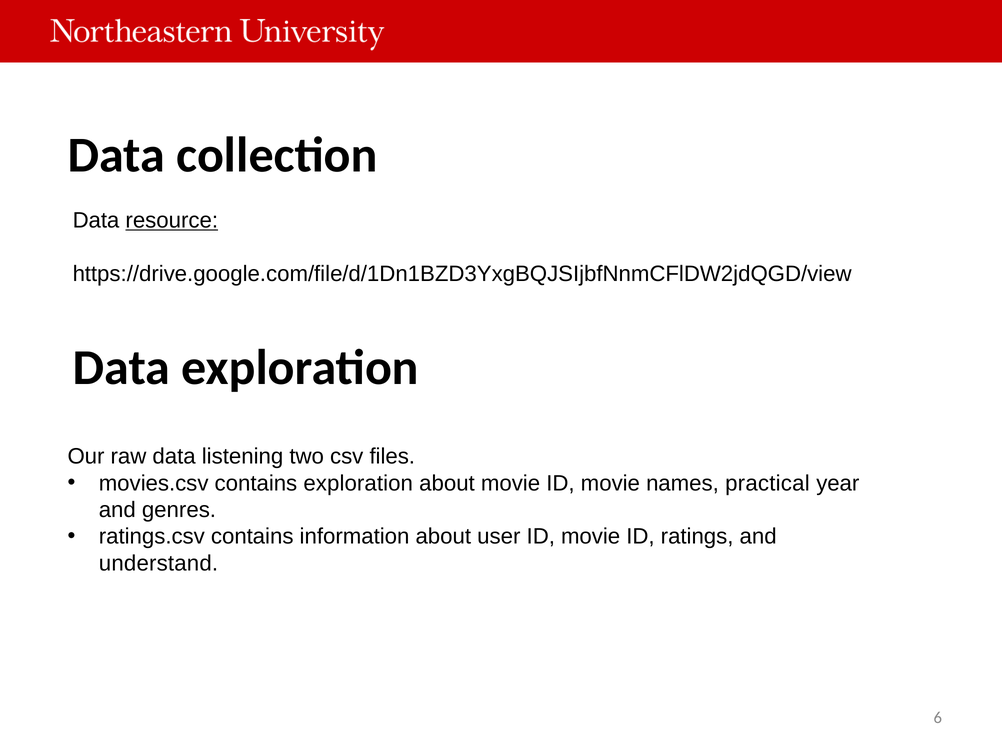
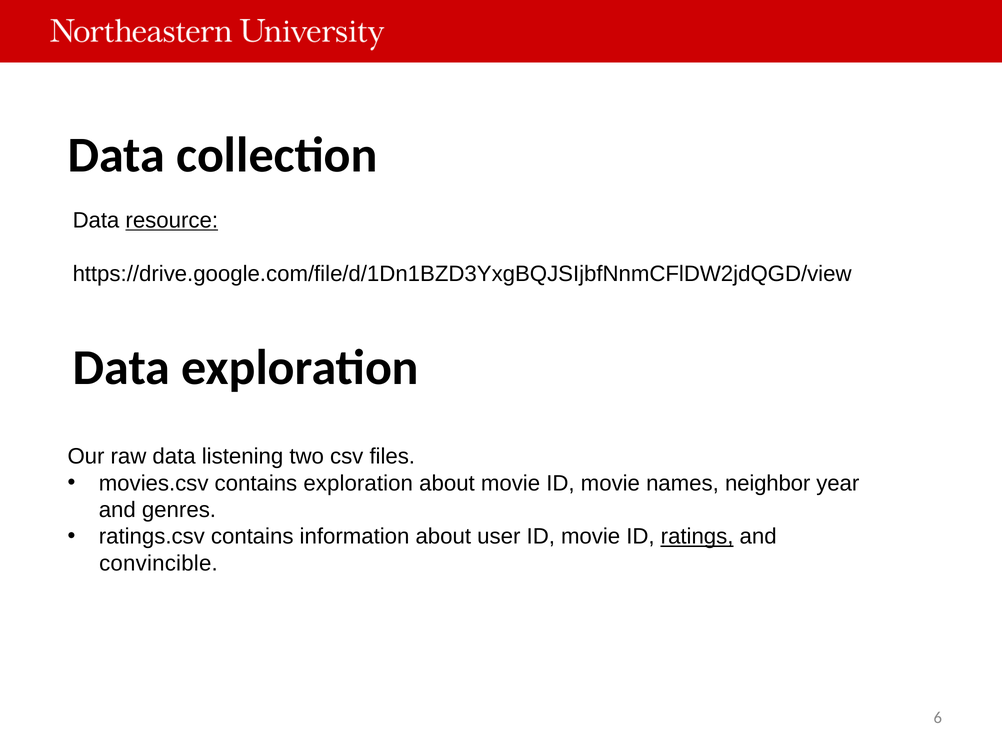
practical: practical -> neighbor (768, 483)
ratings underline: none -> present (697, 536)
understand: understand -> convincible (158, 563)
